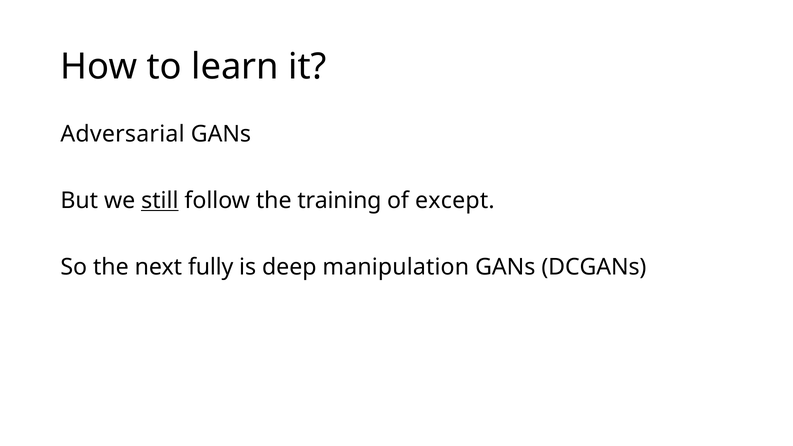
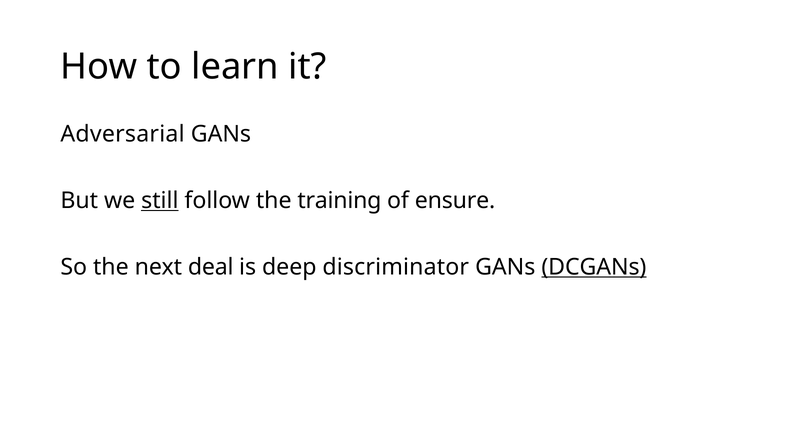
except: except -> ensure (455, 201)
fully: fully -> deal (211, 267)
manipulation: manipulation -> discriminator (396, 267)
DCGANs underline: none -> present (594, 267)
